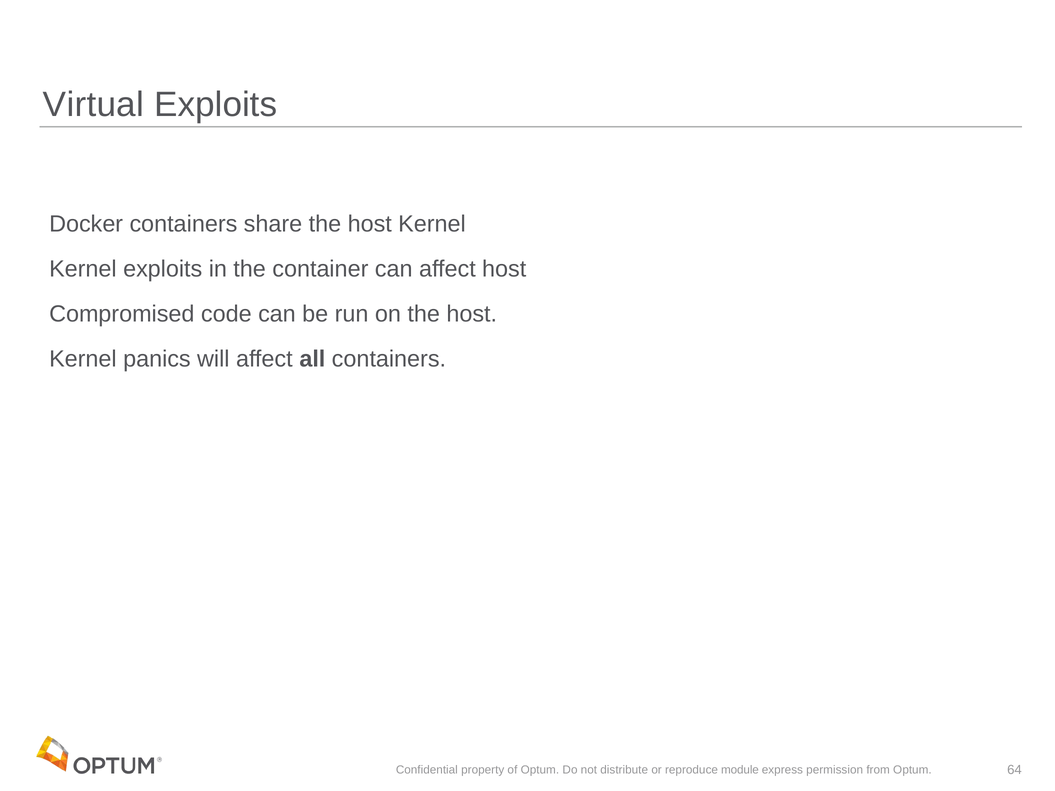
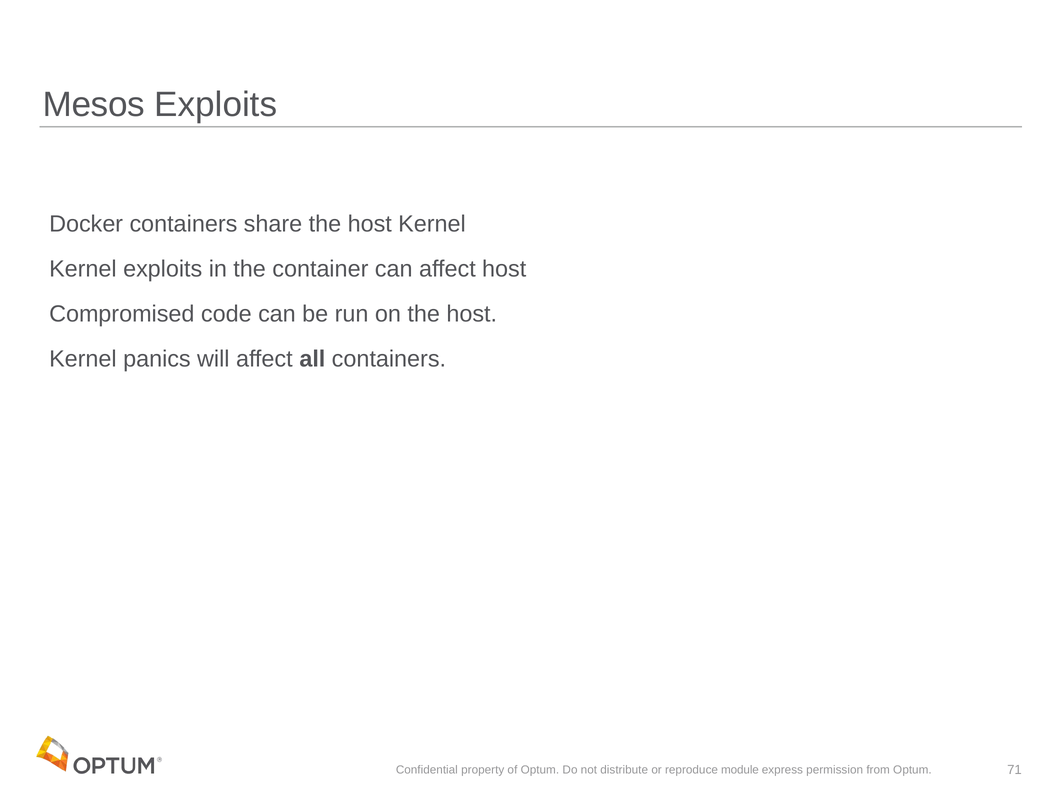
Virtual: Virtual -> Mesos (94, 105)
64: 64 -> 71 (1014, 770)
